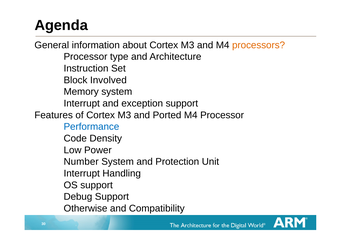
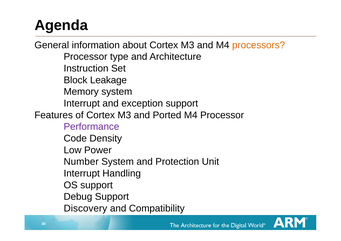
Involved: Involved -> Leakage (108, 80)
Performance colour: blue -> purple (91, 127)
Otherwise: Otherwise -> Discovery (85, 208)
